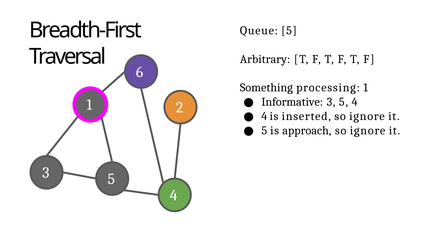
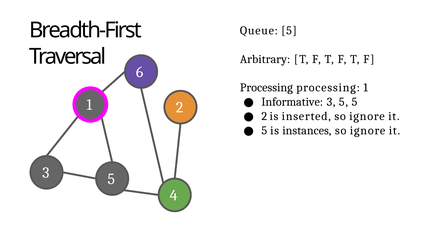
Something: Something -> Processing (266, 88)
5 4: 4 -> 5 (354, 102)
4: 4 -> 2 (264, 116)
approach: approach -> instances (307, 131)
